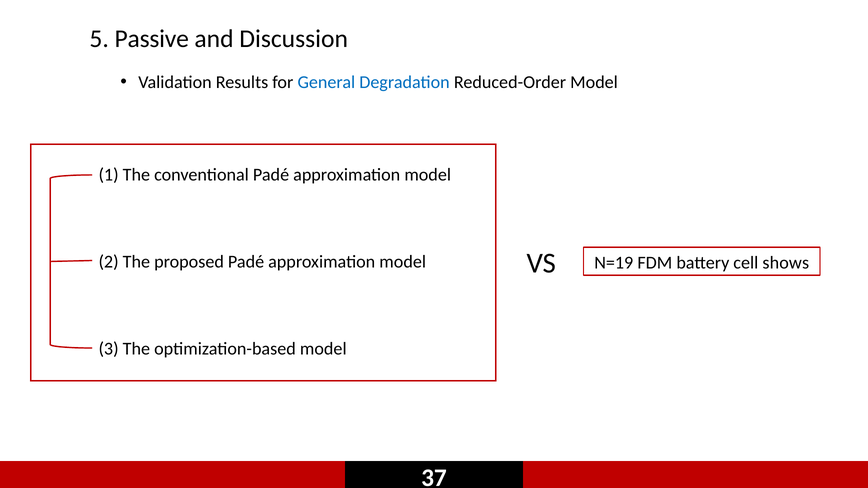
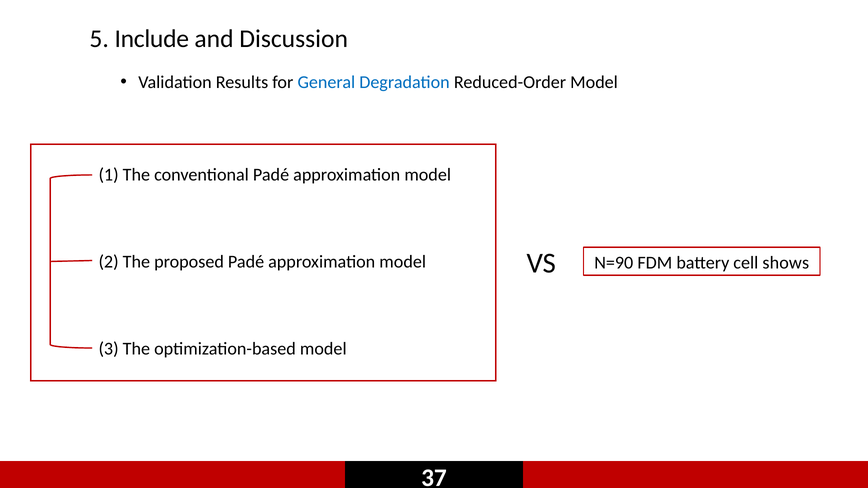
Passive: Passive -> Include (152, 39)
N=19: N=19 -> N=90 (614, 263)
